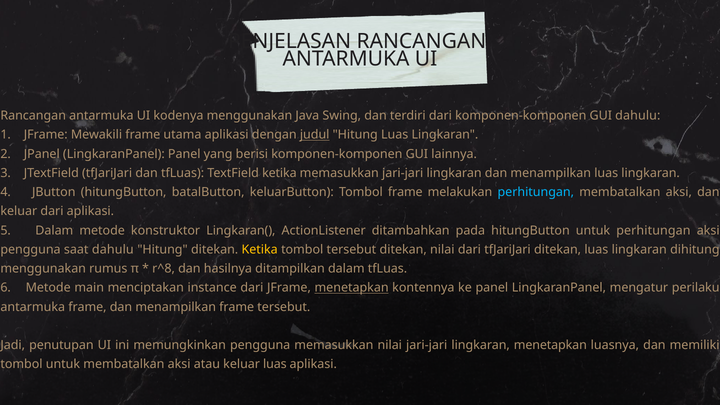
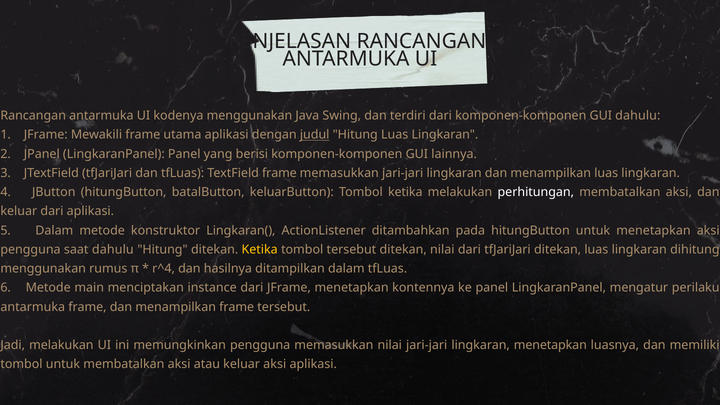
TextField ketika: ketika -> frame (279, 173)
Tombol frame: frame -> ketika (405, 192)
perhitungan colour: light blue -> white (536, 192)
untuk perhitungan: perhitungan -> menetapkan (653, 230)
r^8: r^8 -> r^4 (164, 269)
menetapkan underline: present -> none (352, 288)
Jadi penutupan: penutupan -> melakukan (61, 345)
keluar luas: luas -> aksi (275, 364)
